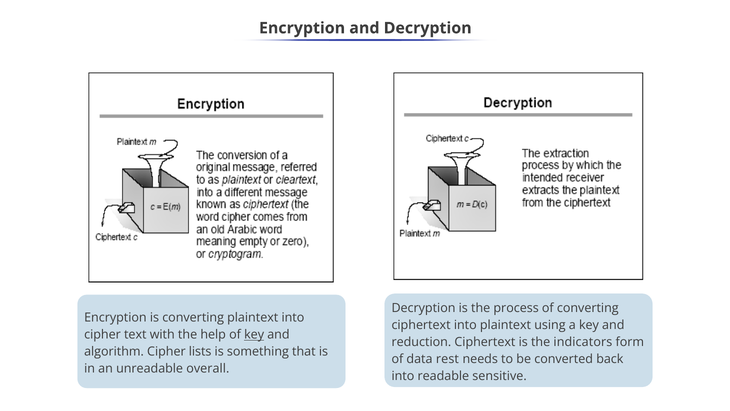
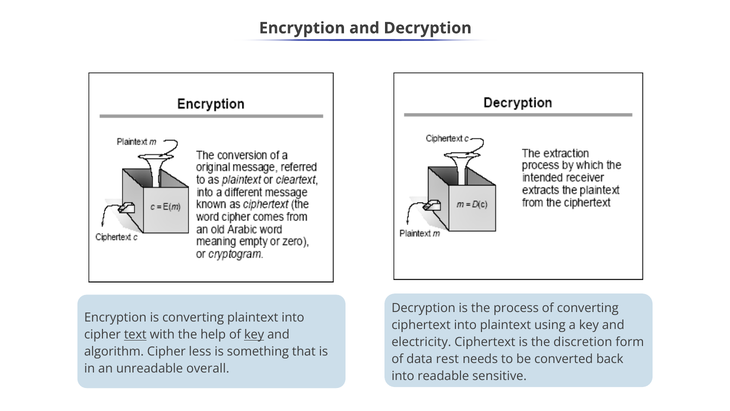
text underline: none -> present (135, 334)
reduction: reduction -> electricity (421, 342)
indicators: indicators -> discretion (583, 342)
lists: lists -> less (200, 351)
